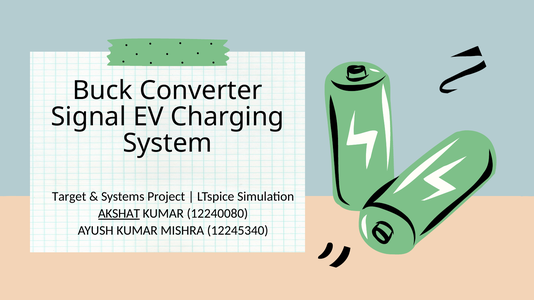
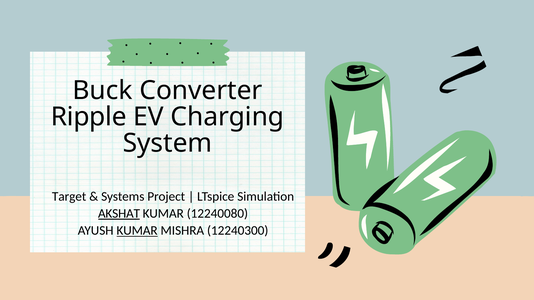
Signal: Signal -> Ripple (89, 117)
KUMAR underline: none -> present (137, 231)
12245340: 12245340 -> 12240300 (238, 231)
